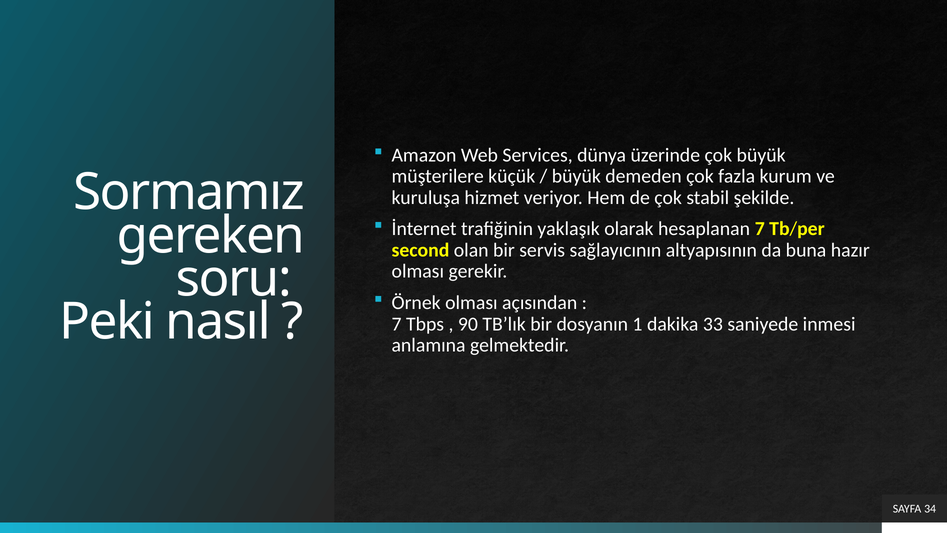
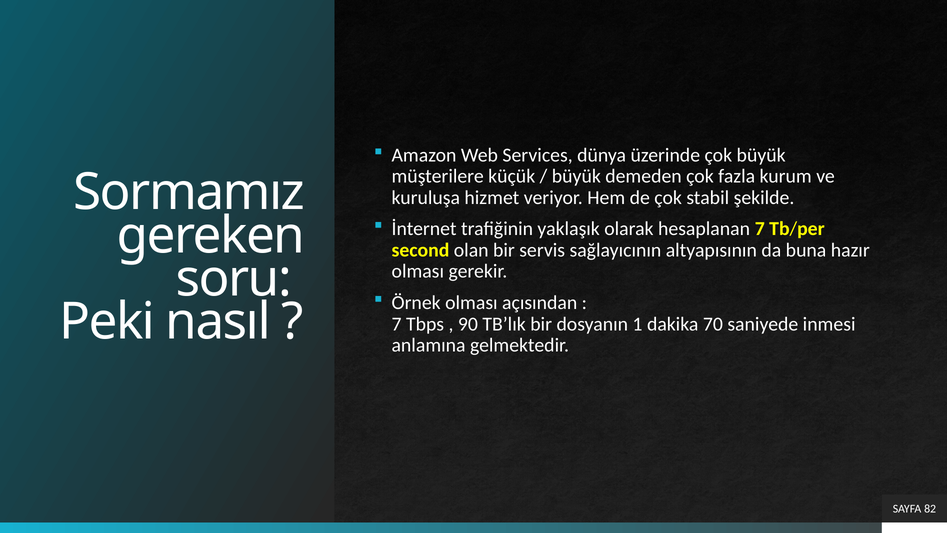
33: 33 -> 70 (713, 324)
34: 34 -> 82 (930, 509)
